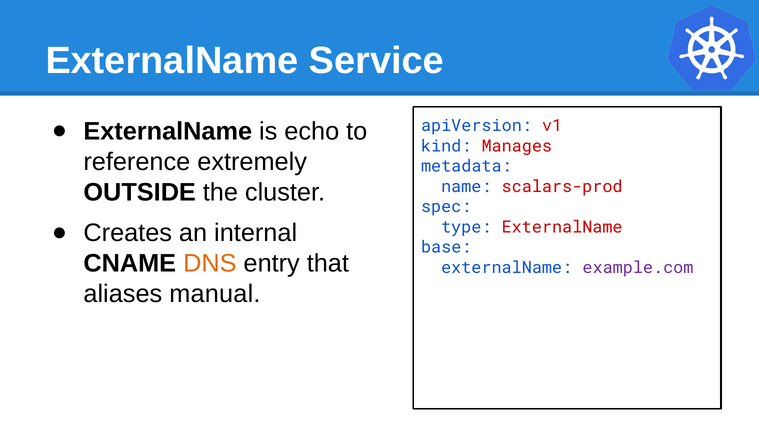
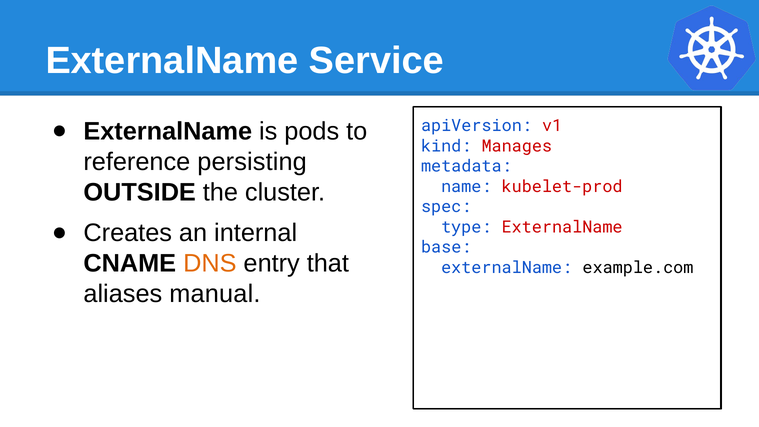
echo: echo -> pods (312, 131)
extremely: extremely -> persisting (252, 162)
scalars-prod: scalars-prod -> kubelet-prod (562, 186)
example.com colour: purple -> black (638, 267)
